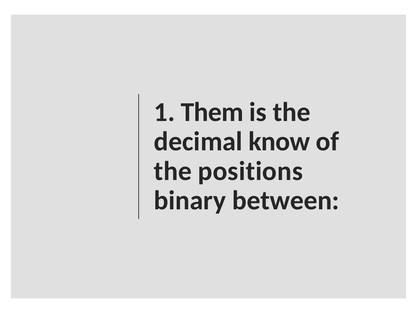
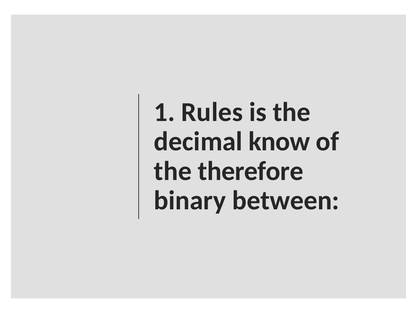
Them: Them -> Rules (212, 112)
positions: positions -> therefore (251, 171)
